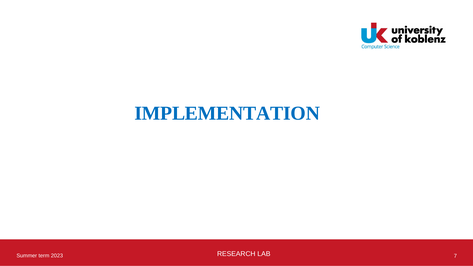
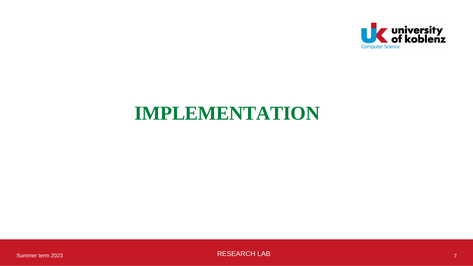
IMPLEMENTATION colour: blue -> green (227, 113)
